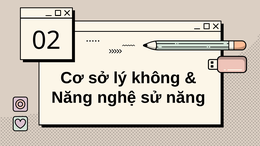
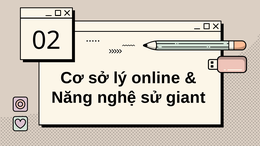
không: không -> online (156, 78)
sử năng: năng -> giant (186, 98)
